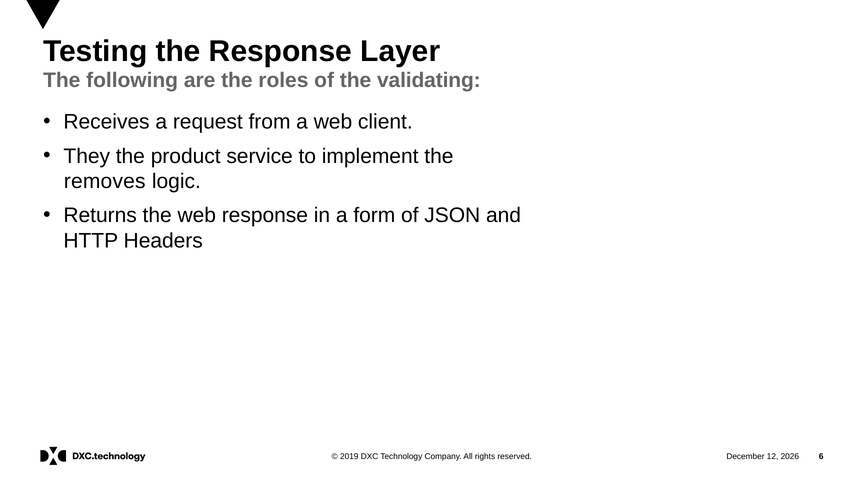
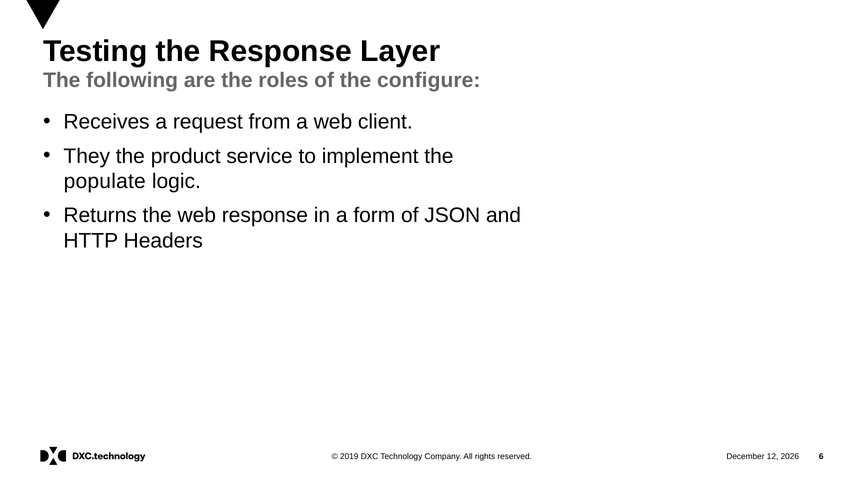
validating: validating -> configure (429, 80)
removes: removes -> populate (105, 181)
